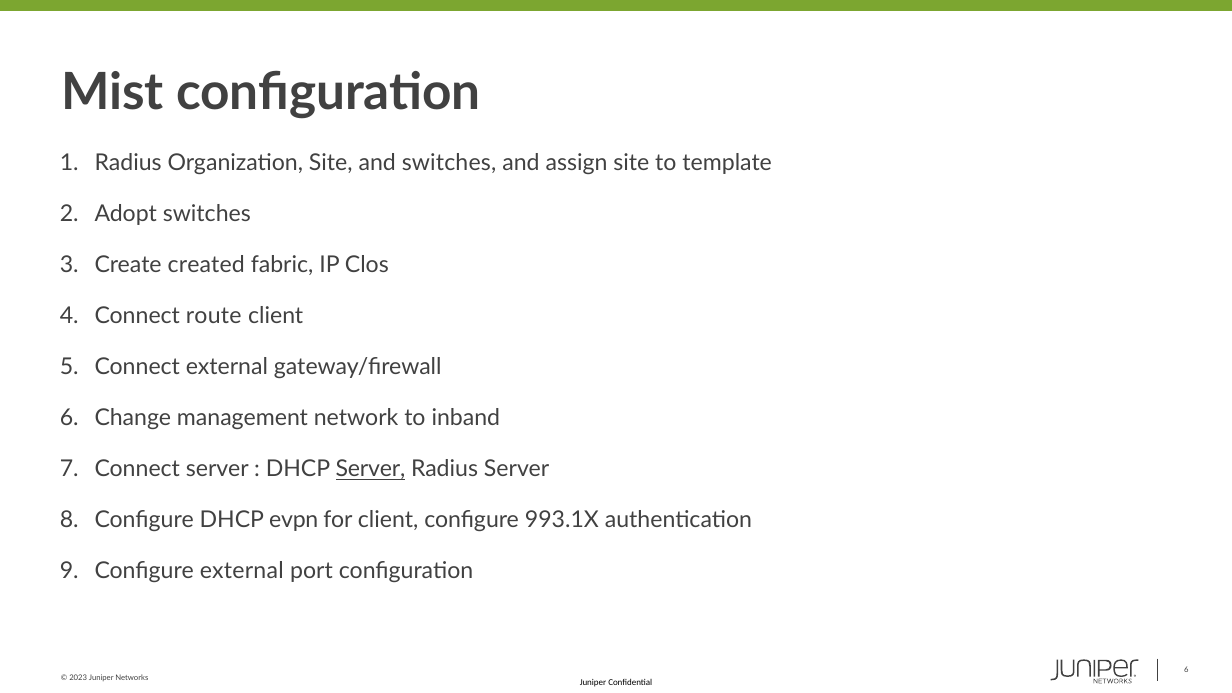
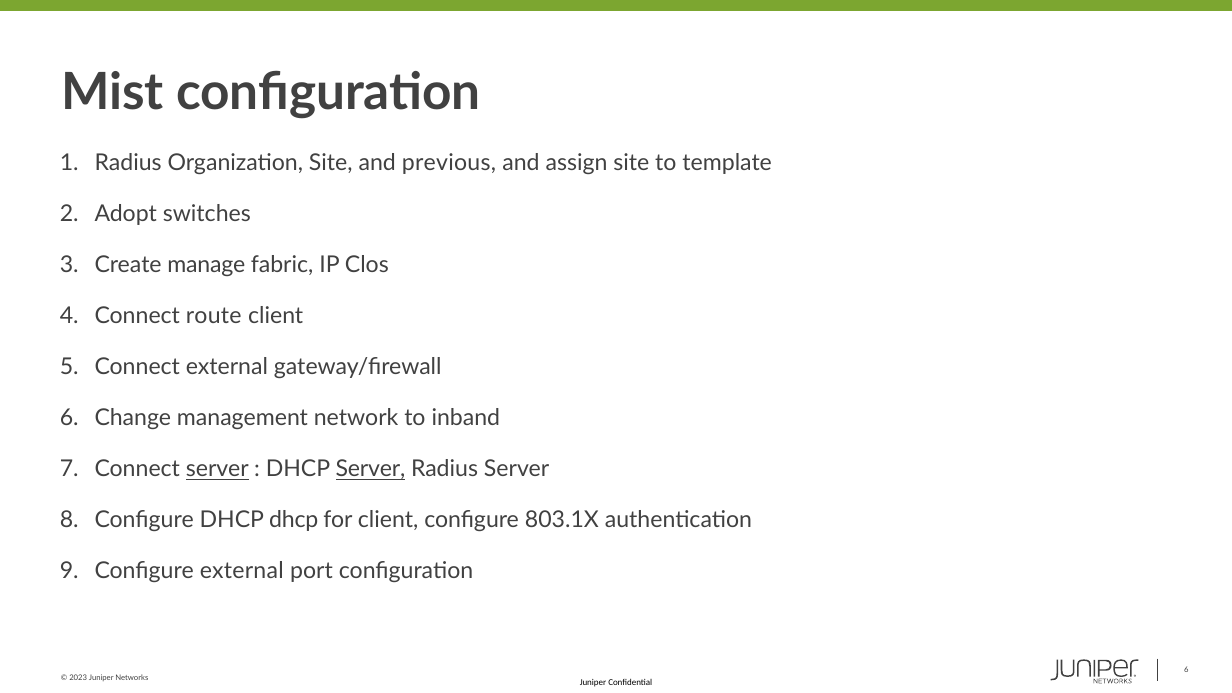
and switches: switches -> previous (449, 163)
created: created -> manage (206, 265)
server underline: none -> present (217, 469)
DHCP evpn: evpn -> dhcp (294, 520)
993.1X: 993.1X -> 803.1X (562, 520)
